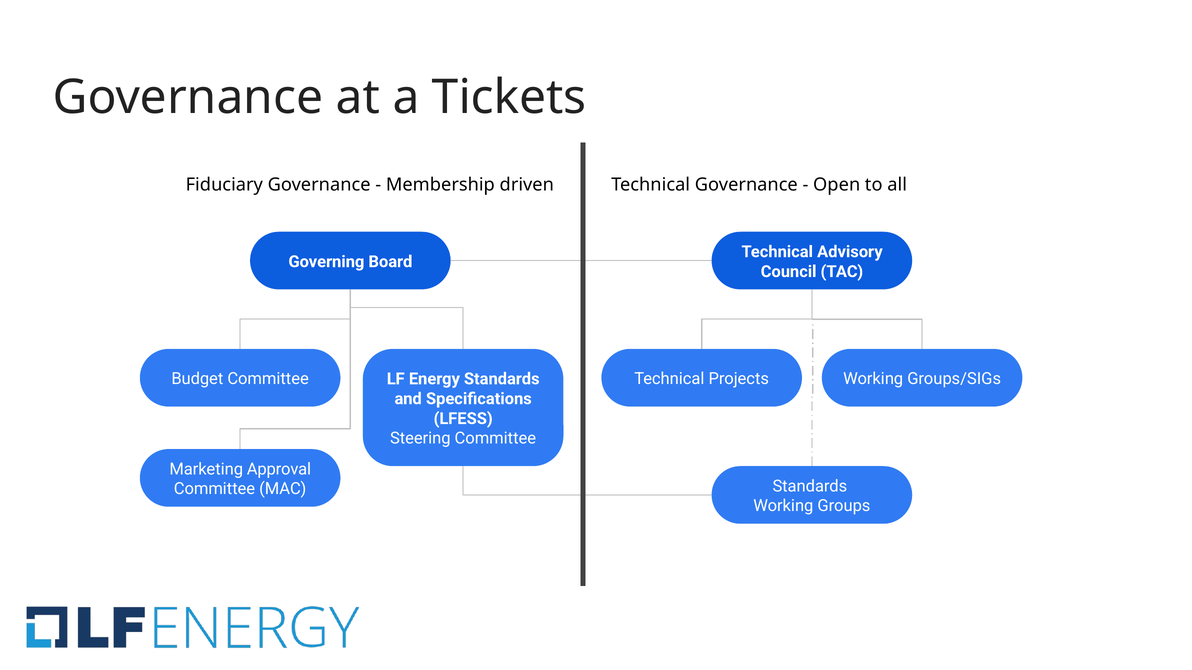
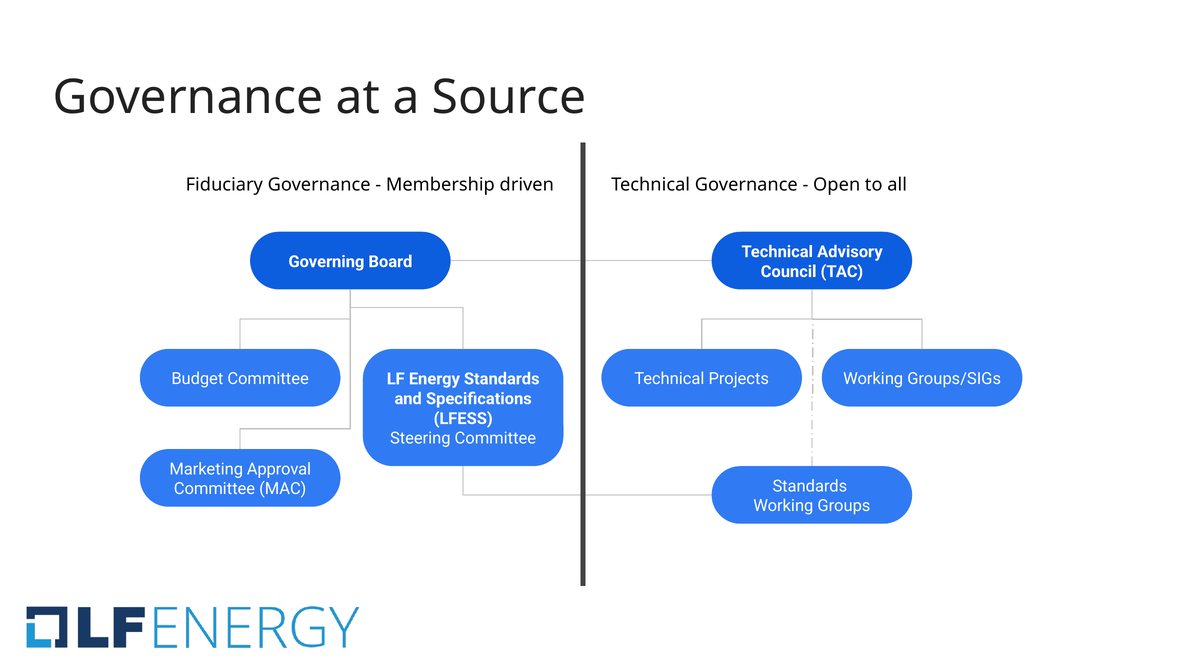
Tickets: Tickets -> Source (509, 98)
